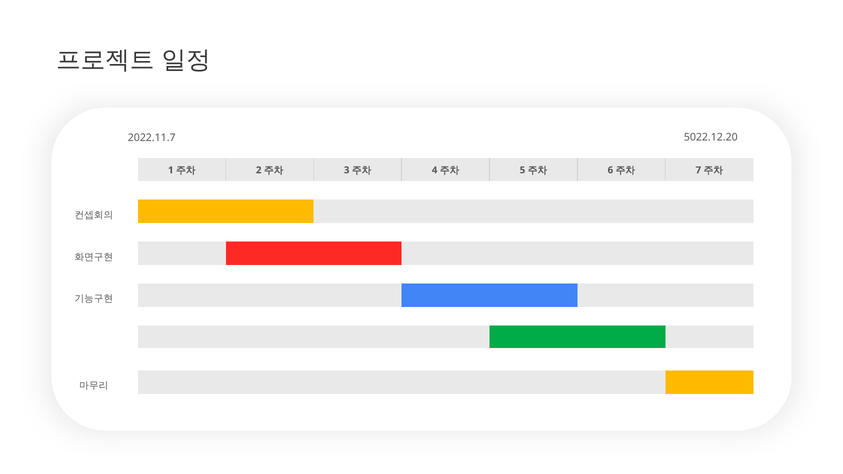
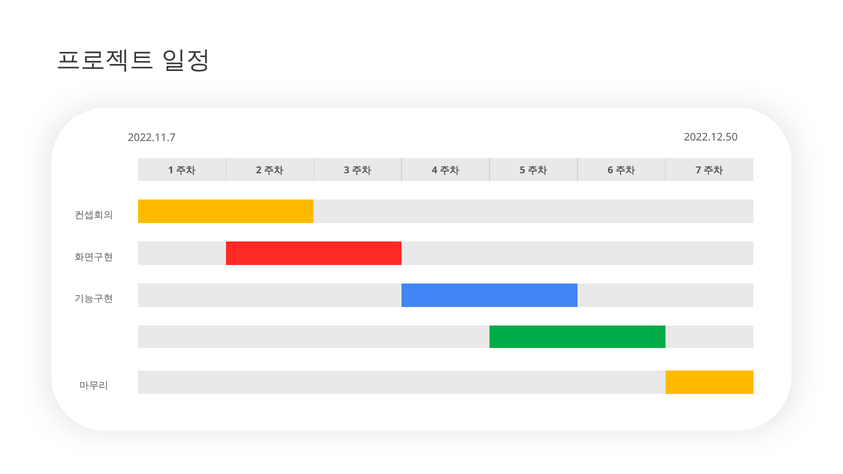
5022.12.20: 5022.12.20 -> 2022.12.50 (711, 137)
